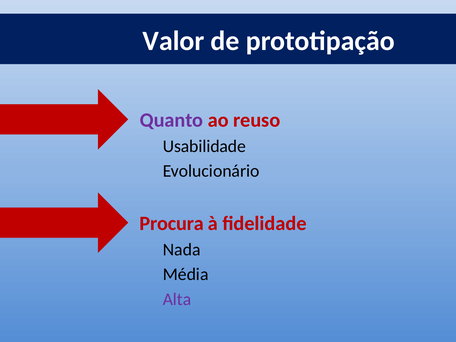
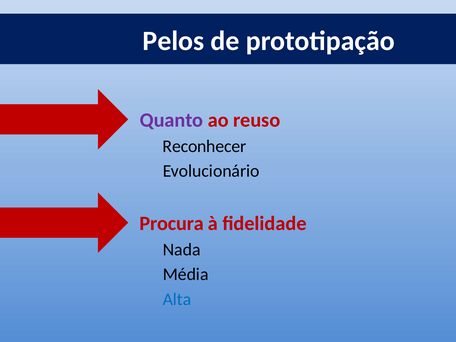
Valor: Valor -> Pelos (173, 41)
Usabilidade: Usabilidade -> Reconhecer (204, 146)
Alta colour: purple -> blue (177, 299)
